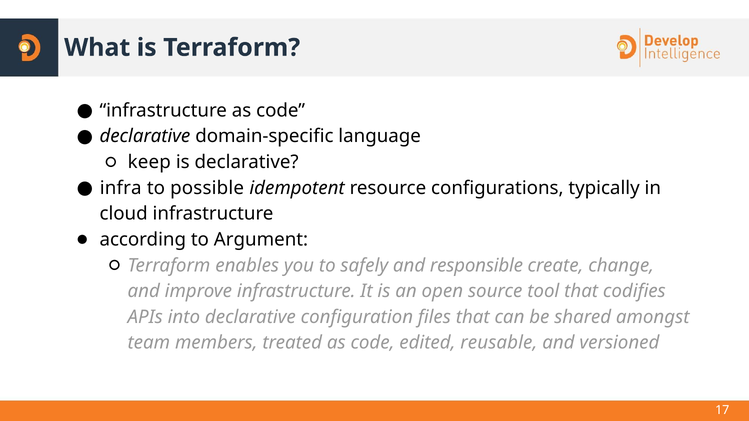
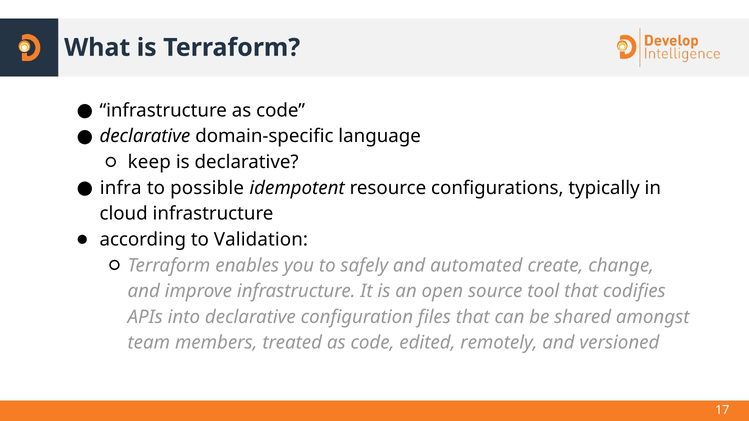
Argument: Argument -> Validation (261, 240)
responsible: responsible -> automated (476, 266)
reusable: reusable -> remotely (499, 343)
